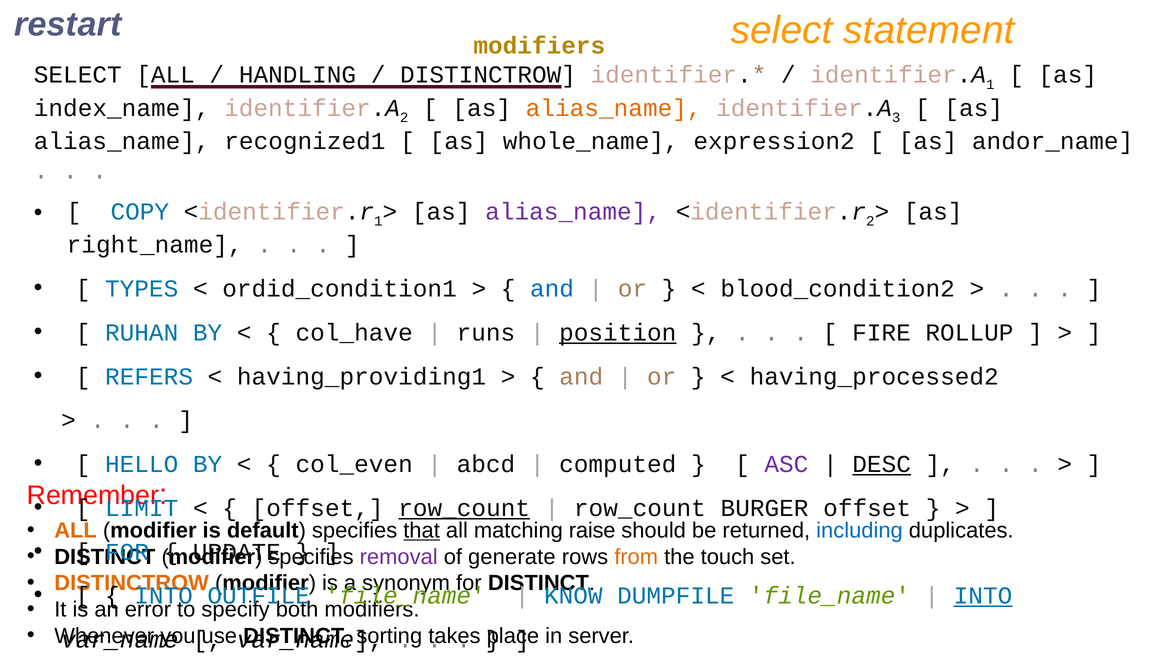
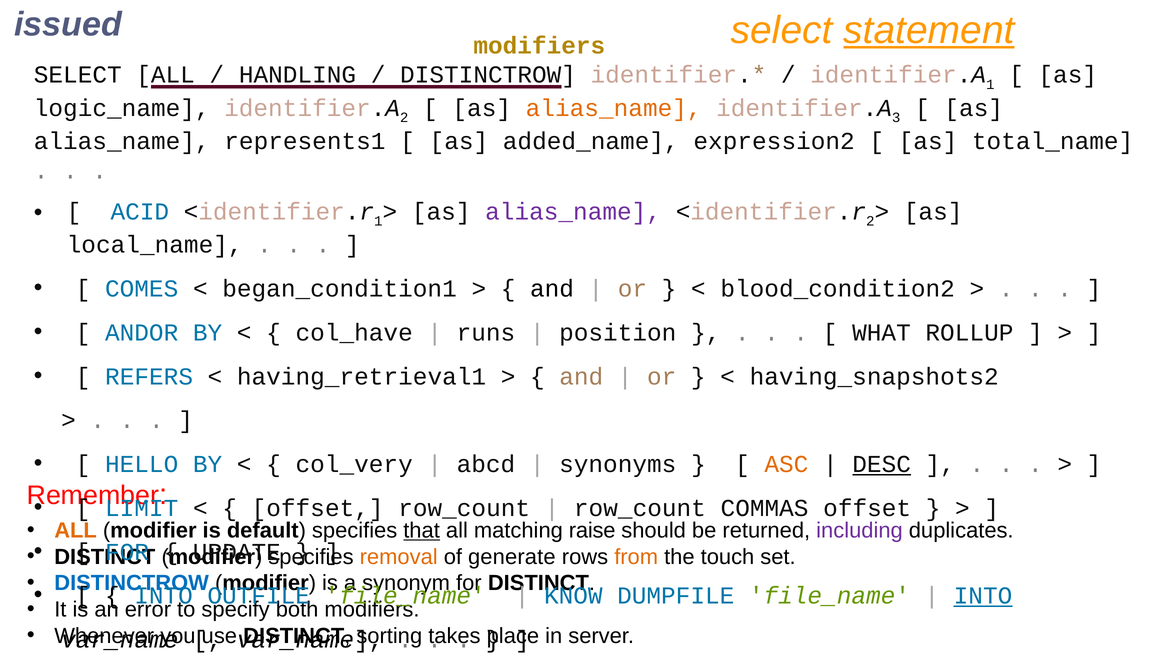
restart: restart -> issued (68, 25)
statement underline: none -> present (929, 30)
index_name: index_name -> logic_name (122, 108)
recognized1: recognized1 -> represents1 (305, 141)
whole_name: whole_name -> added_name (591, 141)
andor_name: andor_name -> total_name (1053, 141)
COPY: COPY -> ACID (140, 212)
right_name: right_name -> local_name (155, 245)
TYPES: TYPES -> COMES (142, 289)
ordid_condition1: ordid_condition1 -> began_condition1 (340, 289)
and colour: blue -> black (552, 289)
RUHAN: RUHAN -> ANDOR (142, 333)
position underline: present -> none (618, 333)
FIRE: FIRE -> WHAT (881, 333)
having_providing1: having_providing1 -> having_retrieval1 (362, 377)
having_processed2: having_processed2 -> having_snapshots2 (874, 377)
col_even: col_even -> col_very (354, 464)
computed: computed -> synonyms (618, 464)
ASC colour: purple -> orange (786, 464)
row_count underline: present -> none (464, 508)
BURGER: BURGER -> COMMAS (765, 508)
including colour: blue -> purple (860, 531)
removal colour: purple -> orange (399, 557)
DISTINCTROW colour: orange -> blue (132, 583)
